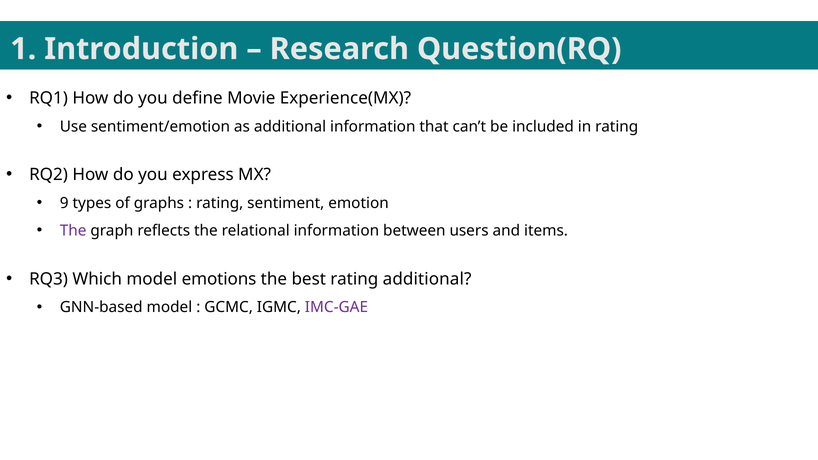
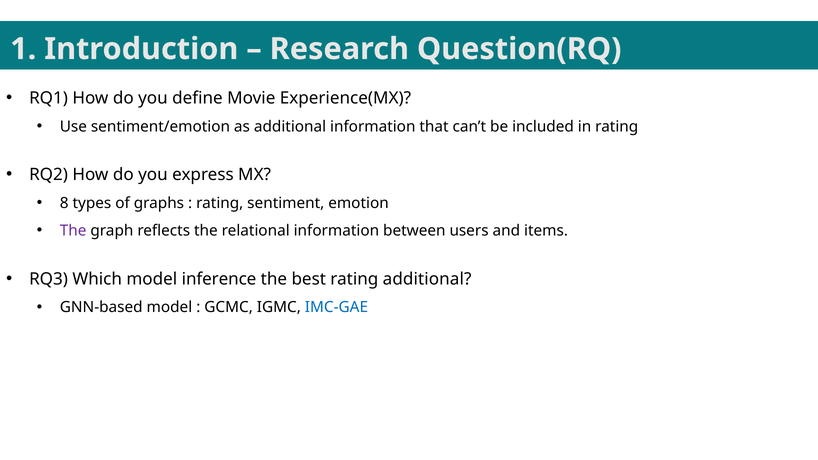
9: 9 -> 8 (64, 203)
emotions: emotions -> inference (219, 279)
IMC-GAE colour: purple -> blue (336, 308)
